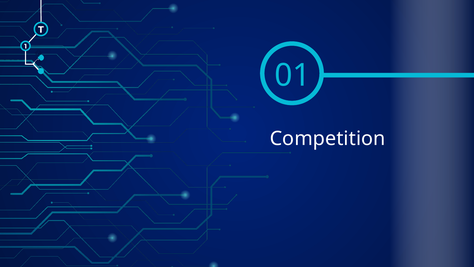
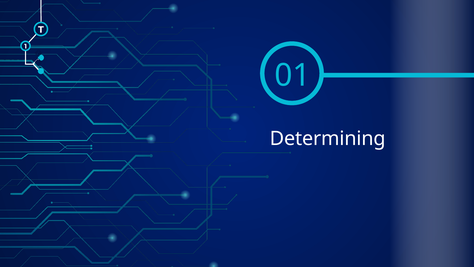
Competition: Competition -> Determining (328, 139)
